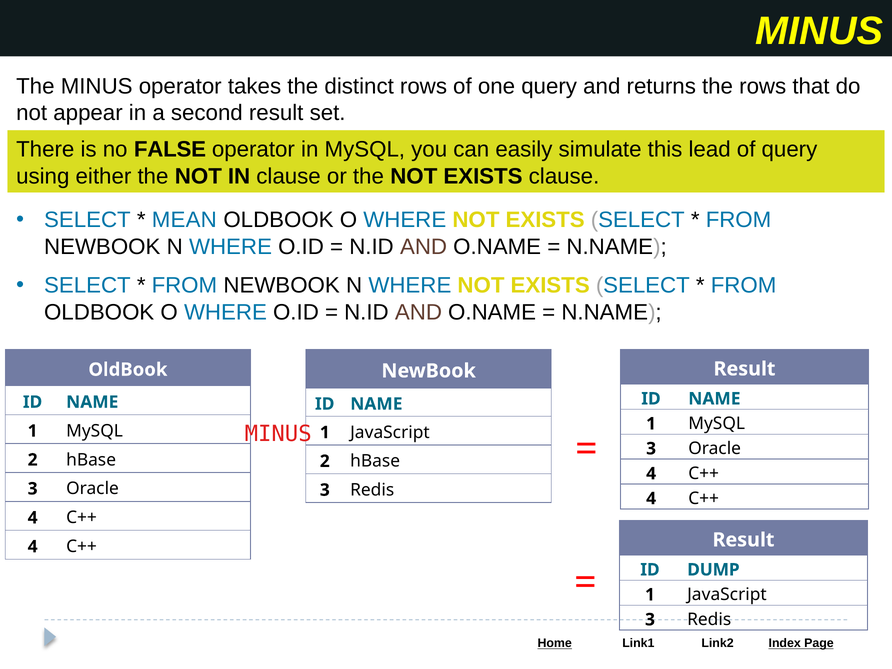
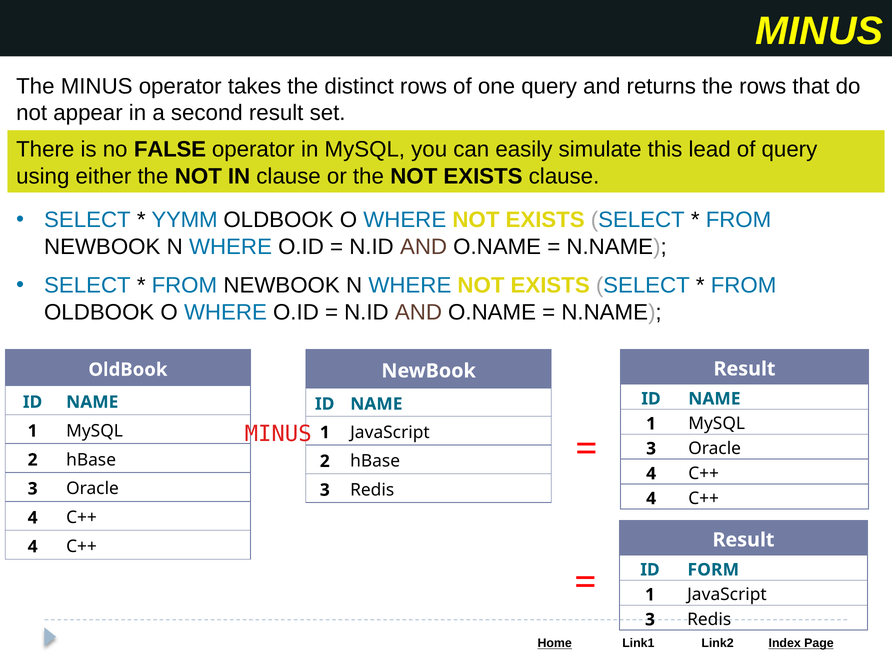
MEAN: MEAN -> YYMM (185, 220)
DUMP: DUMP -> FORM (713, 570)
